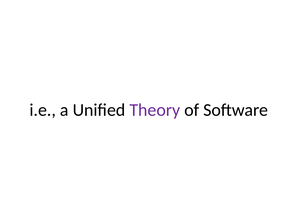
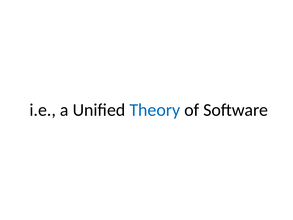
Theory colour: purple -> blue (155, 110)
